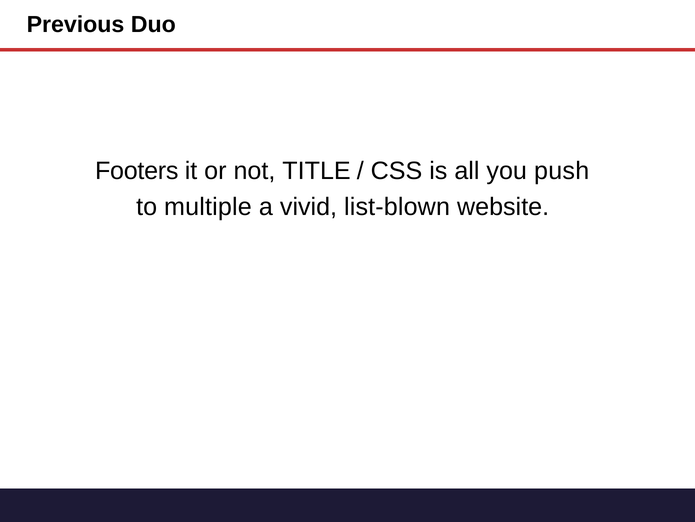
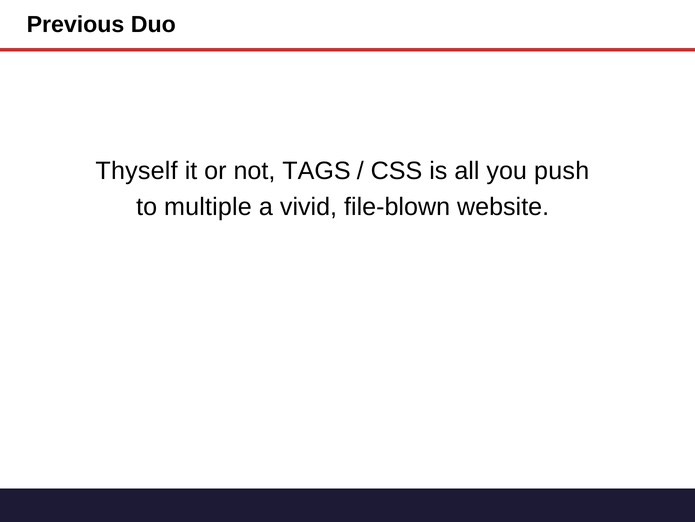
Footers: Footers -> Thyself (137, 171)
TITLE: TITLE -> TAGS (317, 171)
list-blown: list-blown -> file-blown (397, 207)
